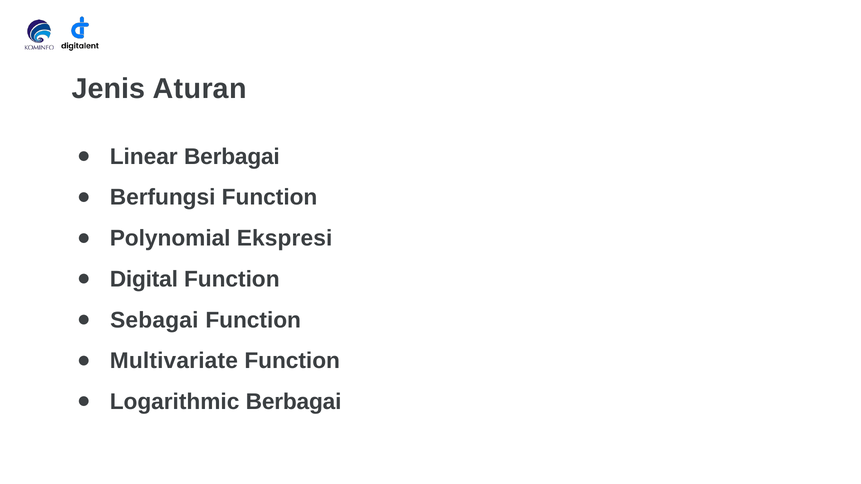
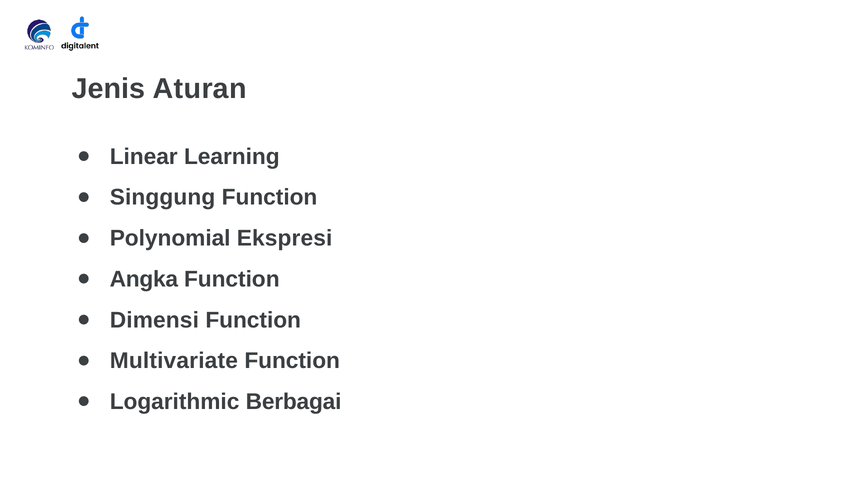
Linear Berbagai: Berbagai -> Learning (232, 157)
Berfungsi: Berfungsi -> Singgung (163, 198)
Digital: Digital -> Angka (144, 279)
Sebagai: Sebagai -> Dimensi (154, 320)
